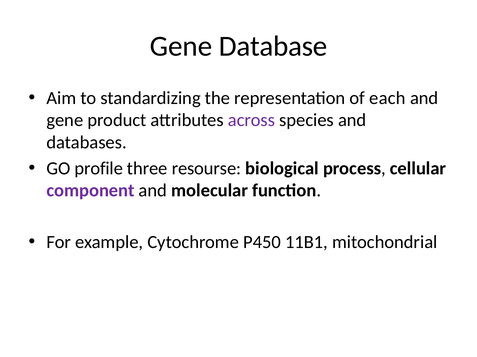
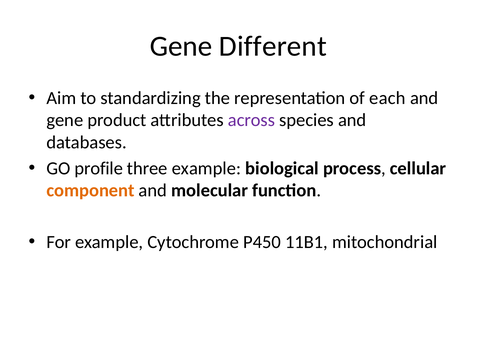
Database: Database -> Different (273, 46)
three resourse: resourse -> example (206, 169)
component colour: purple -> orange (91, 191)
